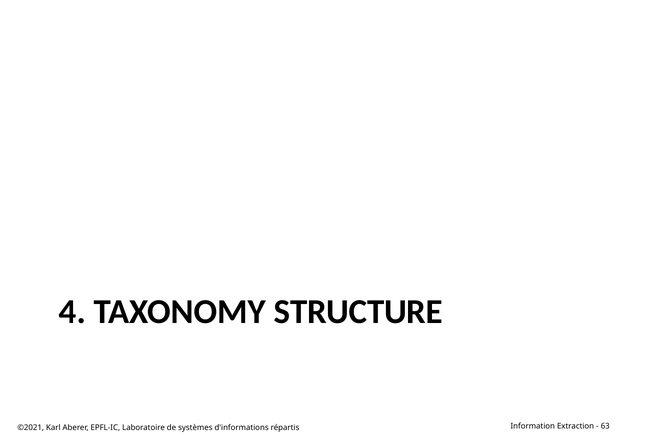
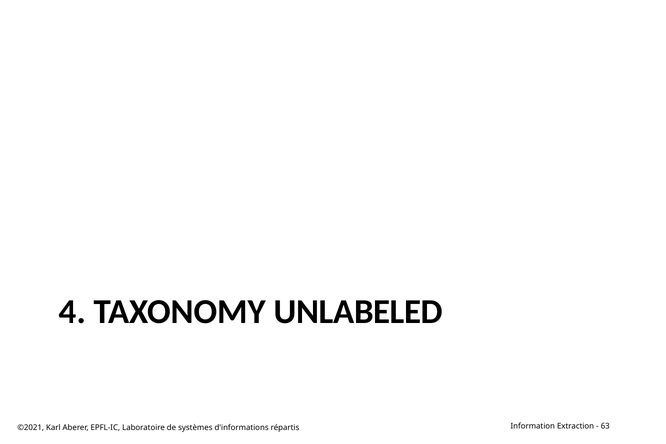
STRUCTURE: STRUCTURE -> UNLABELED (358, 312)
